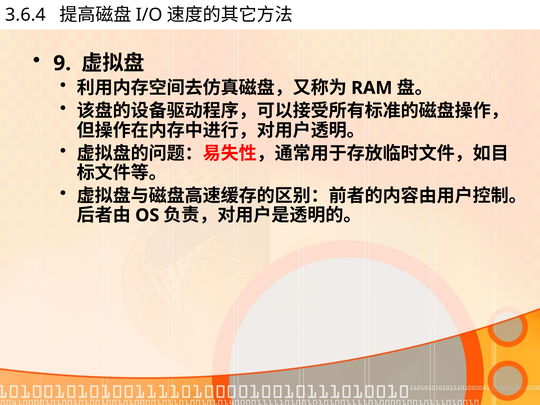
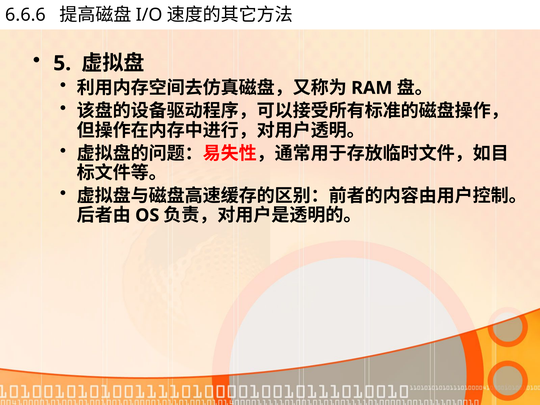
3.6.4: 3.6.4 -> 6.6.6 (26, 15)
9: 9 -> 5 (62, 63)
